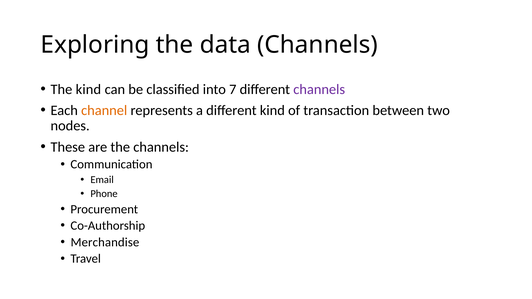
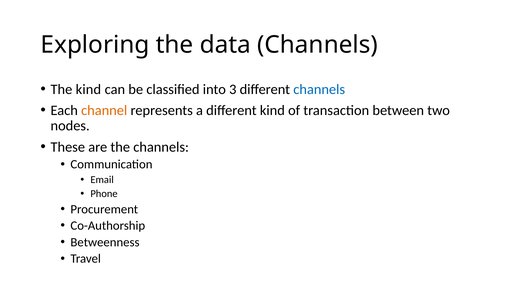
7: 7 -> 3 (233, 89)
channels colour: purple -> blue (319, 89)
Merchandise: Merchandise -> Betweenness (105, 242)
